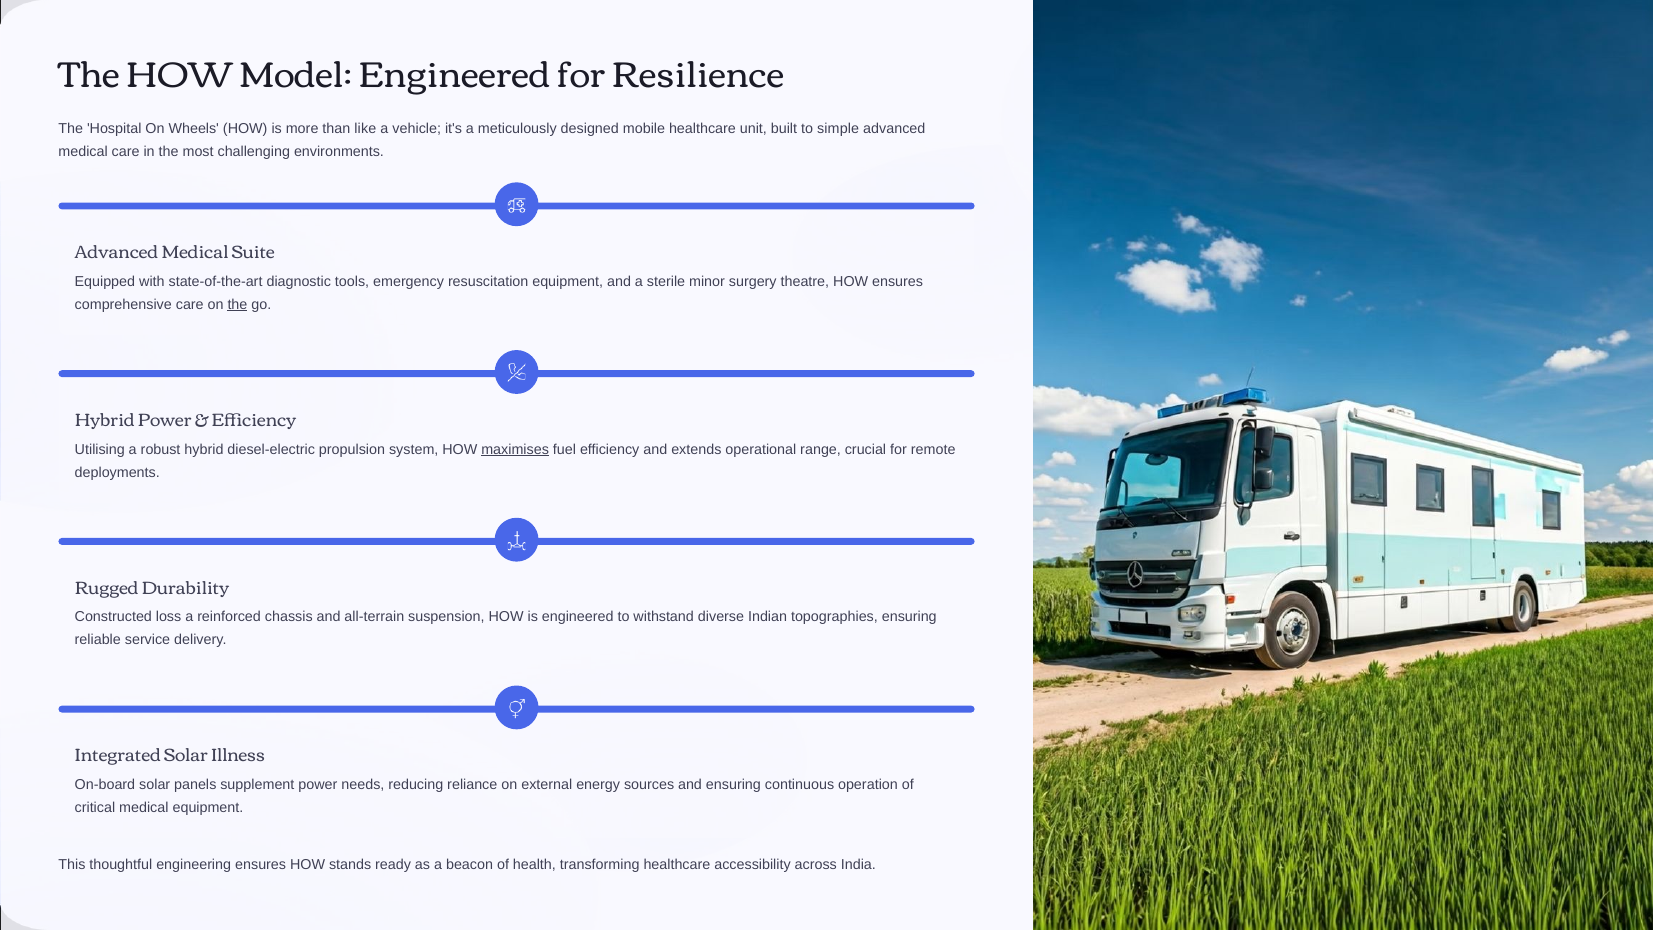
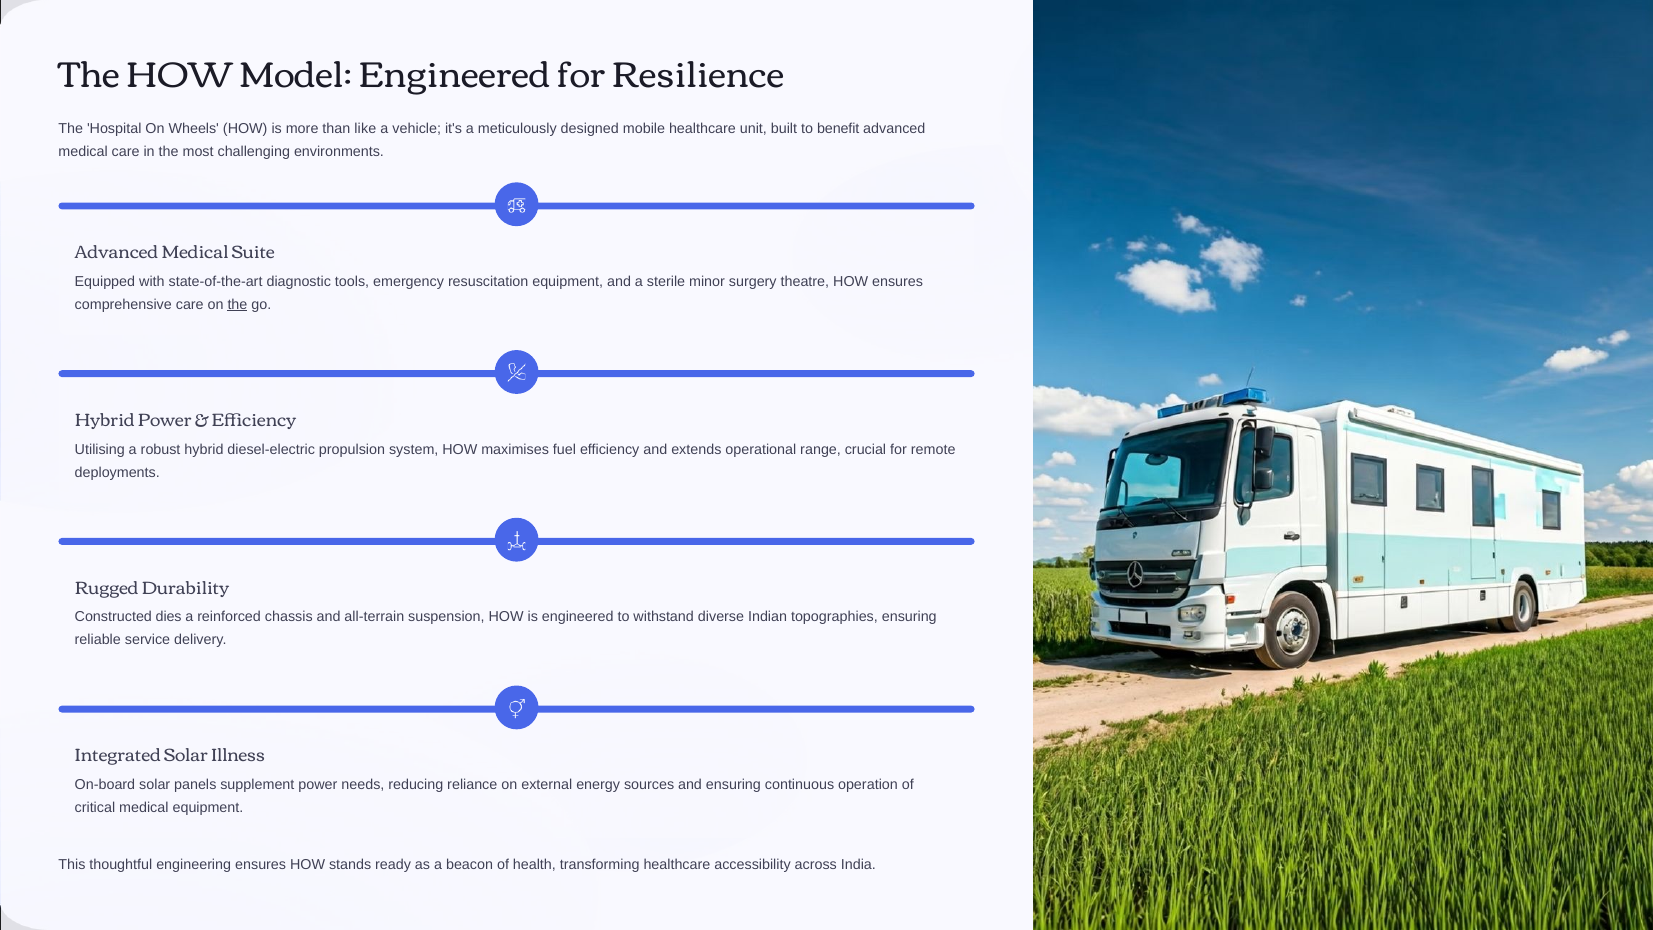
simple: simple -> benefit (838, 128)
maximises underline: present -> none (515, 449)
loss: loss -> dies (169, 617)
